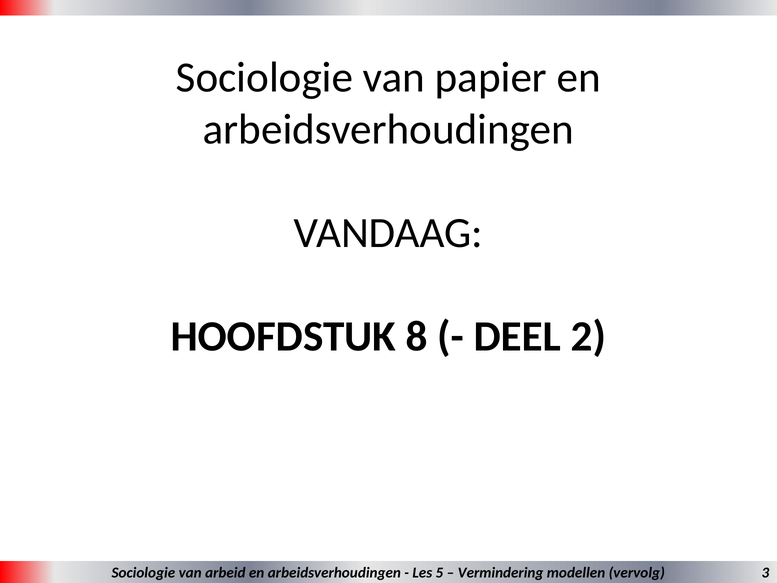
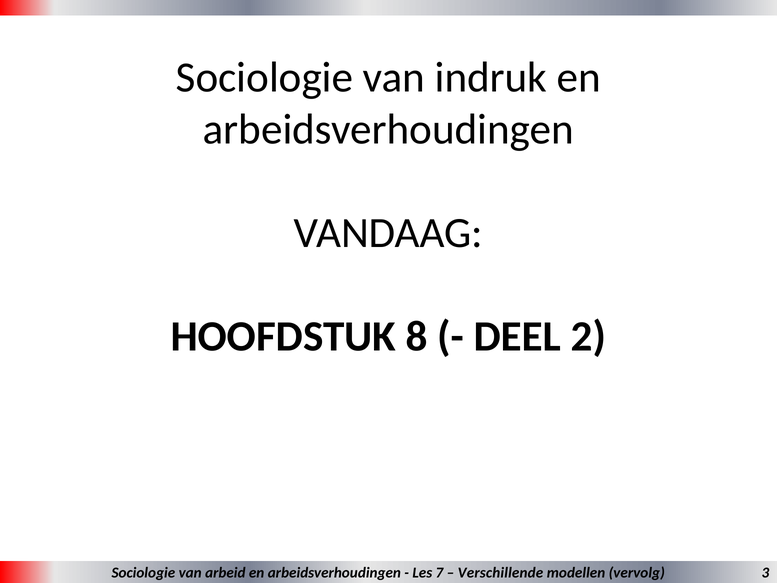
papier: papier -> indruk (491, 78)
5: 5 -> 7 (439, 573)
Vermindering: Vermindering -> Verschillende (500, 573)
